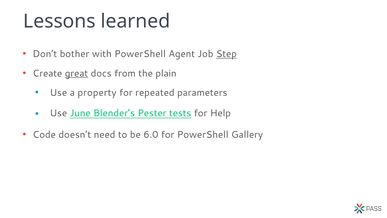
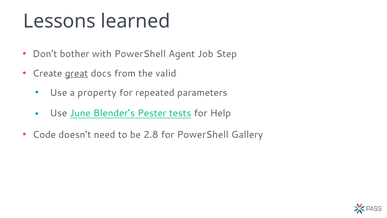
Step underline: present -> none (226, 54)
plain: plain -> valid (166, 73)
6.0: 6.0 -> 2.8 (151, 134)
